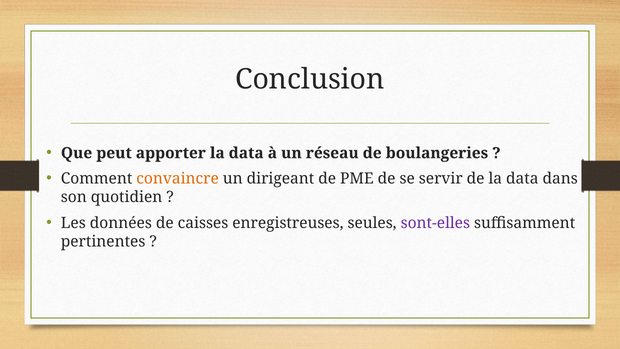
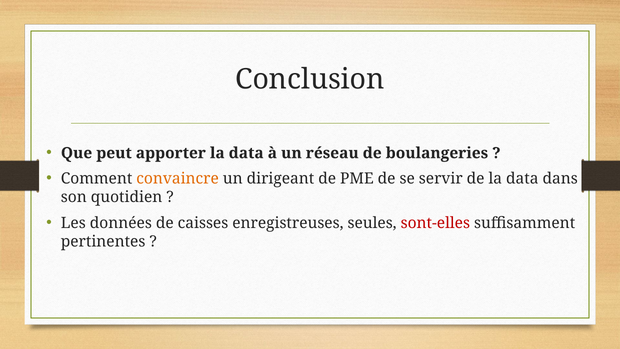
sont-elles colour: purple -> red (435, 223)
